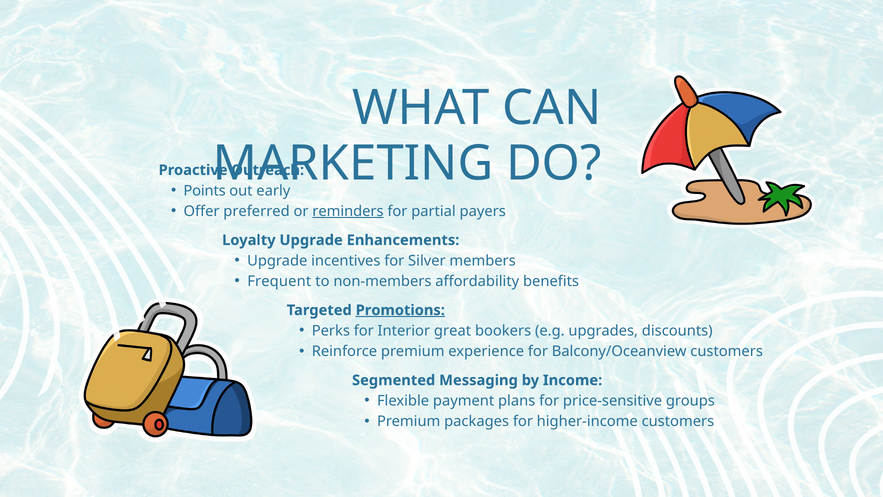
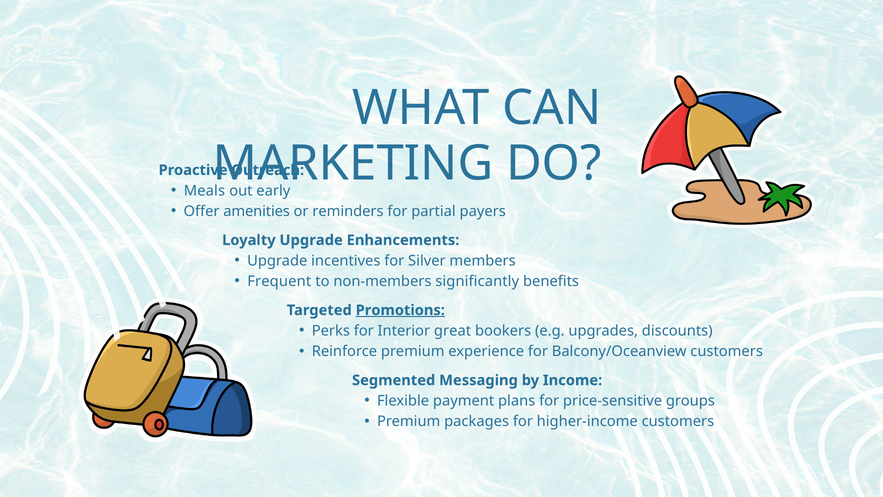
Points: Points -> Meals (204, 191)
preferred: preferred -> amenities (257, 211)
reminders underline: present -> none (348, 211)
affordability: affordability -> significantly (477, 281)
